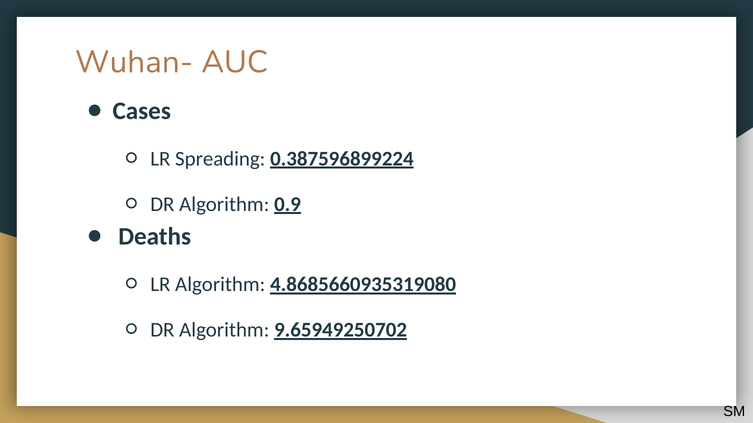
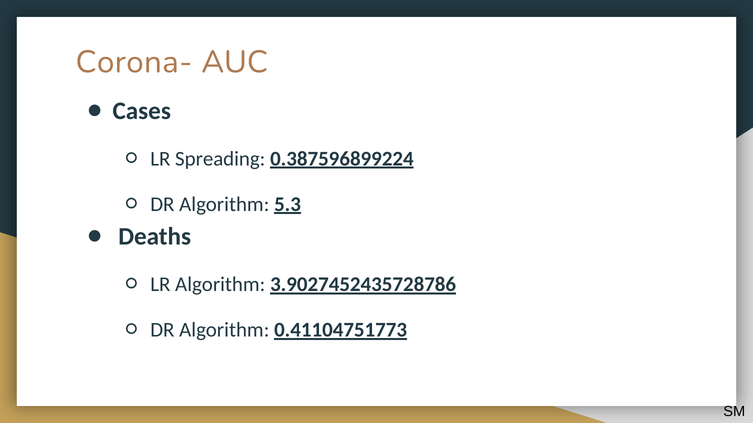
Wuhan-: Wuhan- -> Corona- (134, 62)
0.9: 0.9 -> 5.3 (288, 204)
4.8685660935319080: 4.8685660935319080 -> 3.9027452435728786 (363, 285)
9.65949250702: 9.65949250702 -> 0.41104751773 (341, 330)
